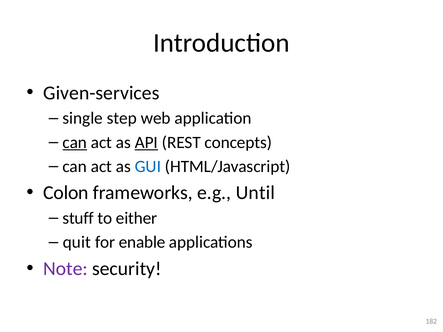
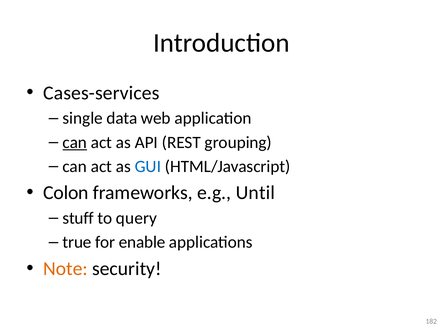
Given-services: Given-services -> Cases-services (101, 93)
step: step -> data (122, 118)
API underline: present -> none (146, 143)
concepts: concepts -> grouping (238, 143)
either: either -> query (136, 218)
quit: quit -> true (77, 242)
Note colour: purple -> orange (65, 269)
